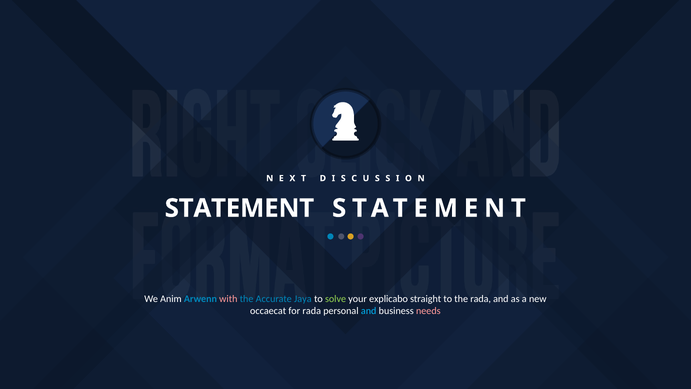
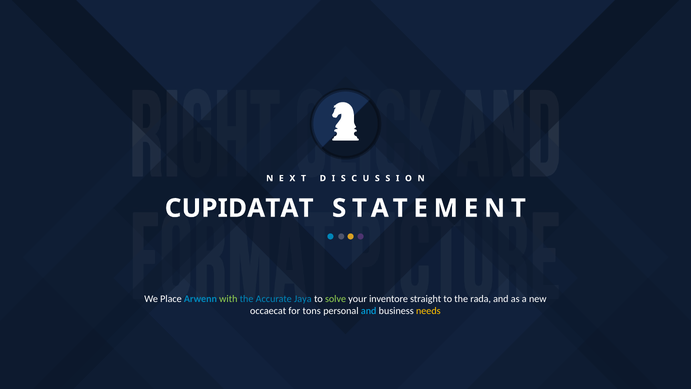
STATEMENT: STATEMENT -> CUPIDATAT (239, 208)
Anim: Anim -> Place (171, 298)
with colour: pink -> light green (228, 298)
explicabo: explicabo -> inventore (389, 298)
for rada: rada -> tons (312, 311)
needs colour: pink -> yellow (428, 311)
